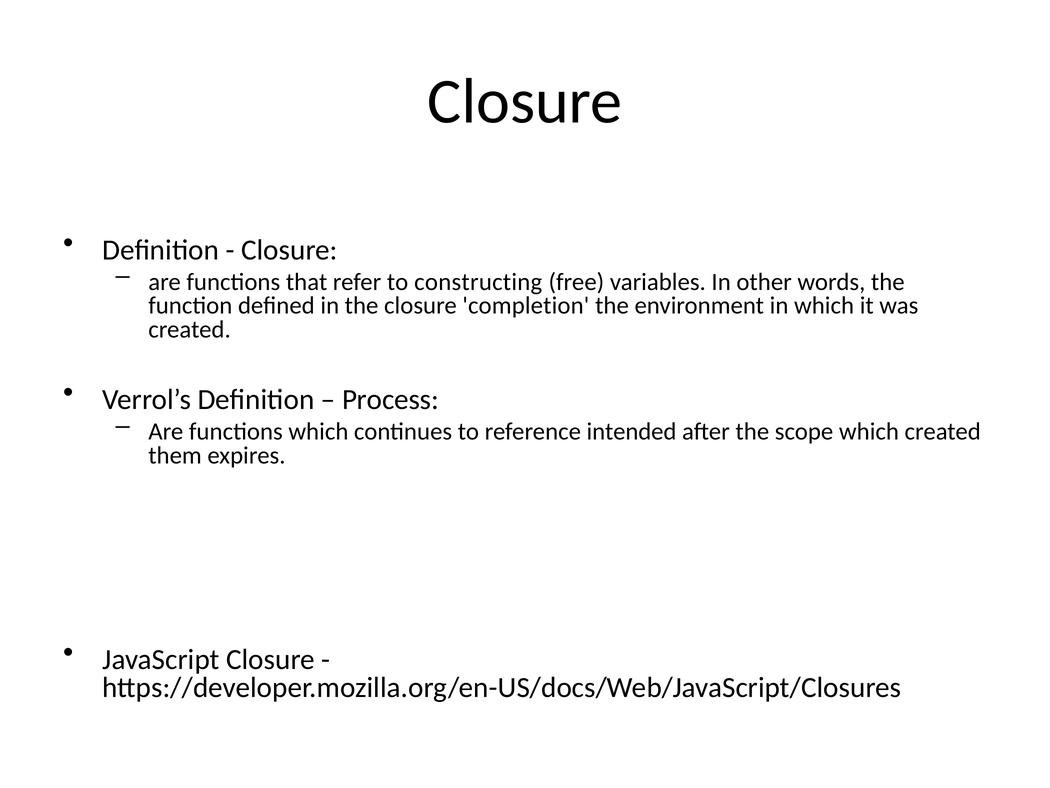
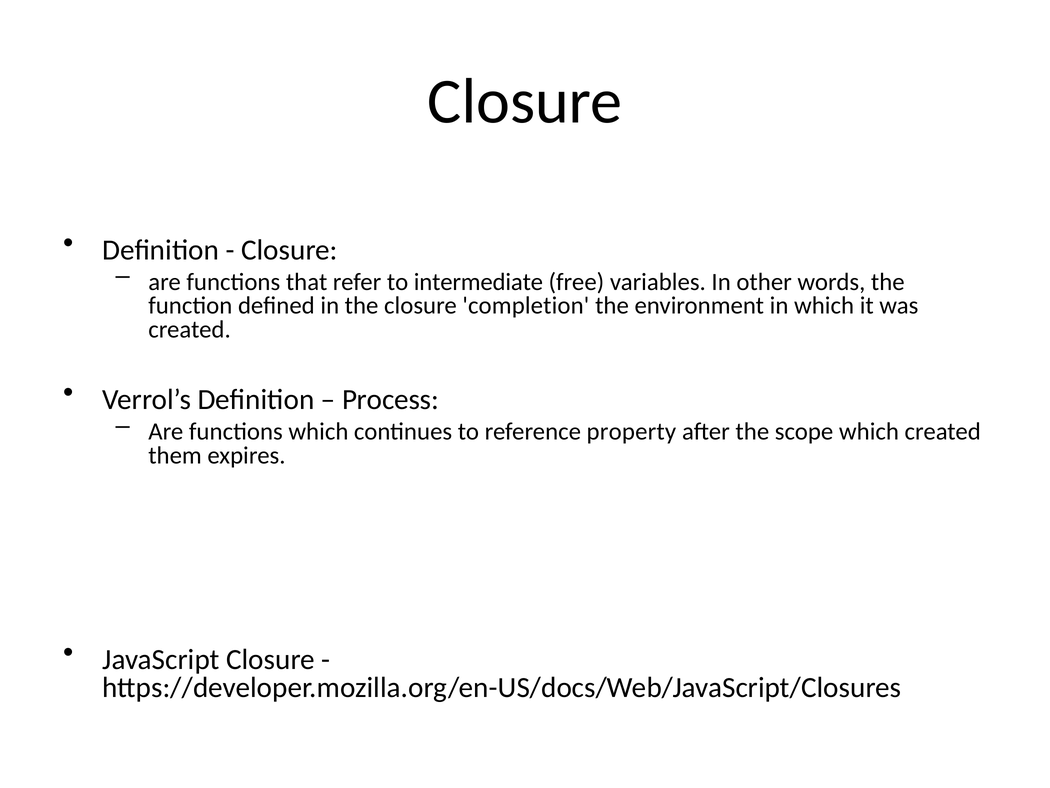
constructing: constructing -> intermediate (478, 282)
intended: intended -> property (631, 431)
